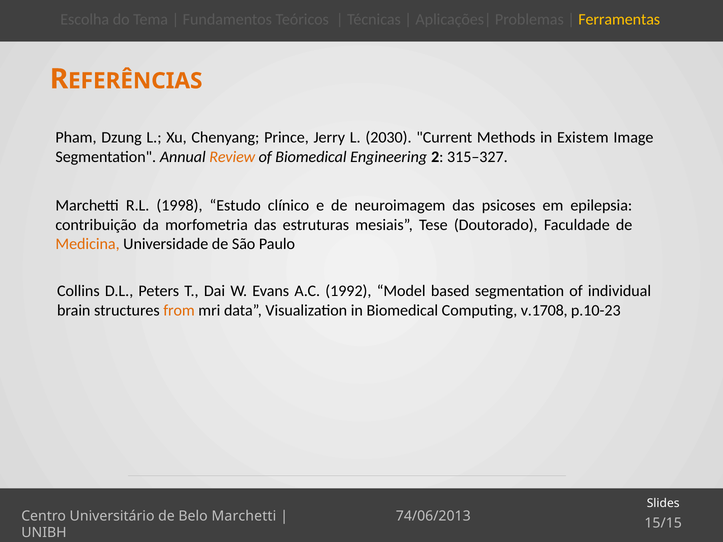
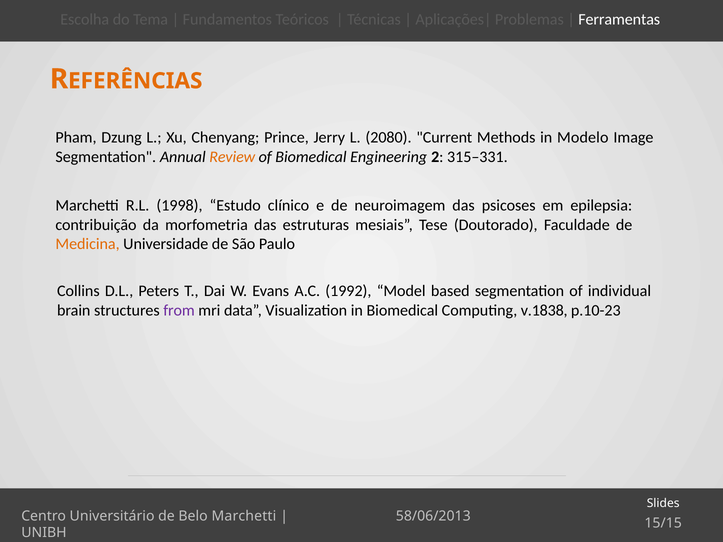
Ferramentas colour: yellow -> white (619, 20)
2030: 2030 -> 2080 (389, 138)
Existem: Existem -> Modelo (583, 138)
315–327: 315–327 -> 315–331 (477, 157)
from colour: orange -> purple (179, 310)
v.1708: v.1708 -> v.1838 (544, 310)
74/06/2013: 74/06/2013 -> 58/06/2013 (433, 516)
